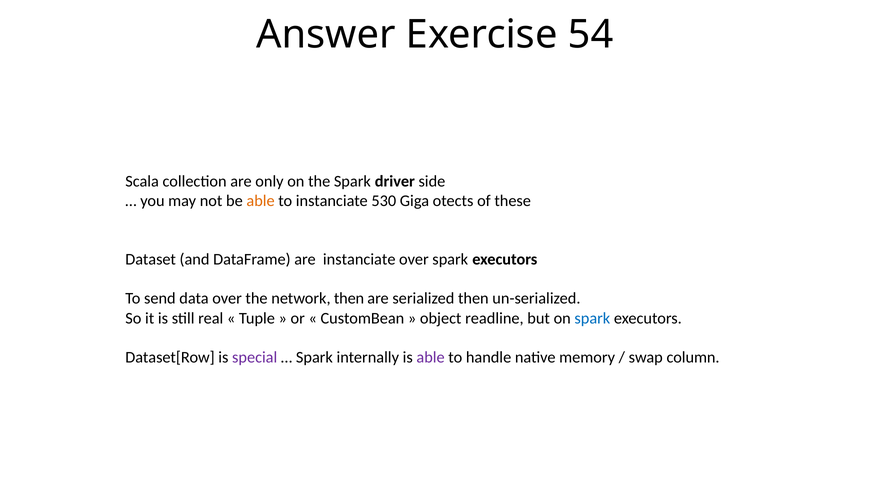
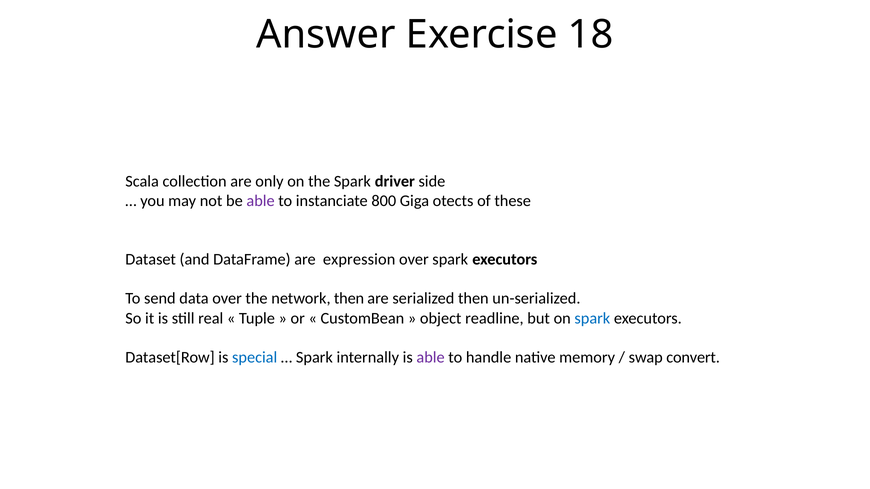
54: 54 -> 18 (591, 35)
able colour: orange -> purple (261, 201)
530: 530 -> 800 (384, 201)
are instanciate: instanciate -> expression (359, 260)
special colour: purple -> blue (255, 358)
column: column -> convert (693, 358)
